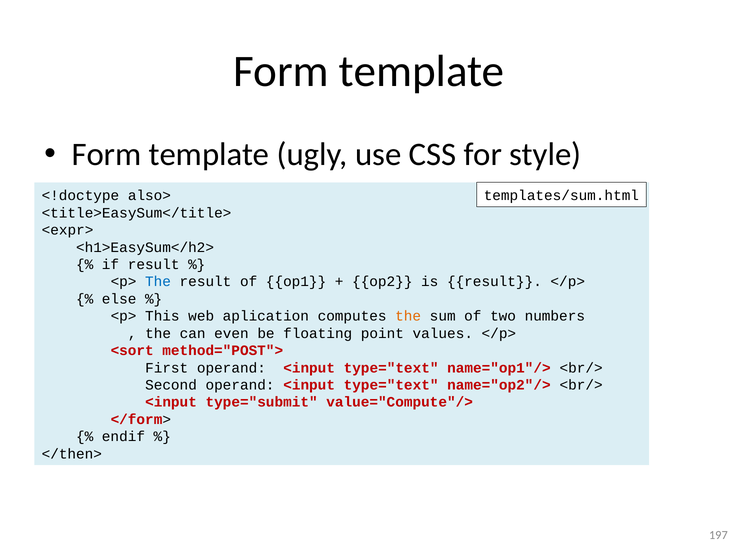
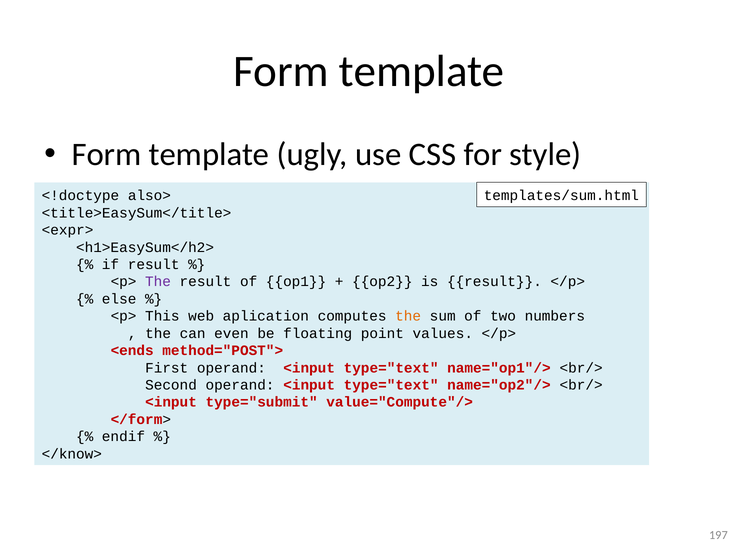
The colour: blue -> purple (158, 282)
<sort: <sort -> <ends (132, 351)
</then>: </then> -> </know> (72, 454)
